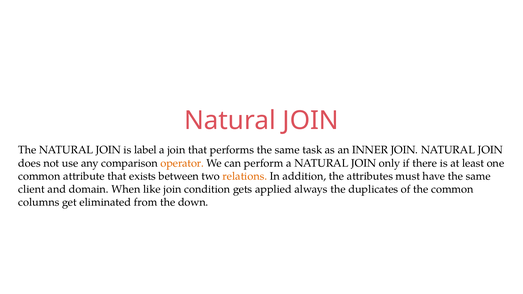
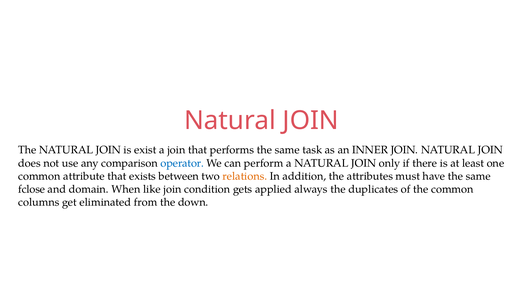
label: label -> exist (145, 150)
operator colour: orange -> blue (182, 163)
client: client -> fclose (32, 189)
